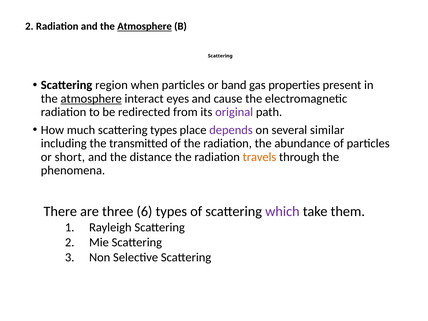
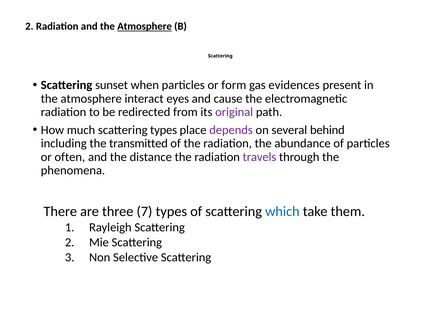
region: region -> sunset (112, 85)
band: band -> form (234, 85)
properties: properties -> evidences (294, 85)
atmosphere underline: present -> none (91, 99)
similar: similar -> behind (327, 130)
short: short -> often (70, 157)
travels colour: orange -> purple (259, 157)
6: 6 -> 7 (144, 211)
which colour: purple -> blue (282, 211)
